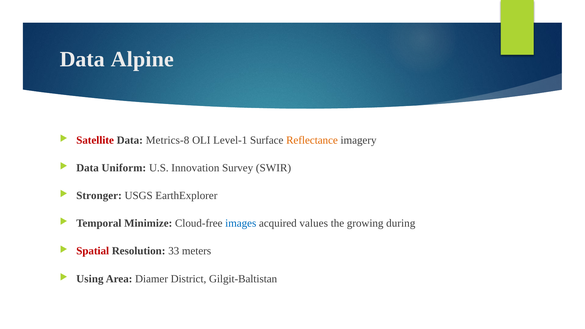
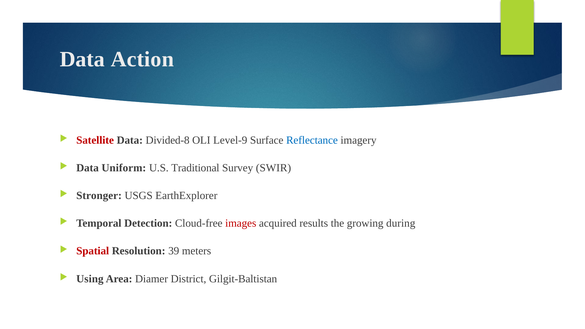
Alpine: Alpine -> Action (142, 59)
Metrics-8: Metrics-8 -> Divided-8 (168, 140)
Level-1: Level-1 -> Level-9 (230, 140)
Reflectance colour: orange -> blue (312, 140)
Innovation: Innovation -> Traditional (195, 168)
Minimize: Minimize -> Detection (148, 223)
images colour: blue -> red (241, 223)
values: values -> results (314, 223)
33: 33 -> 39 (174, 251)
